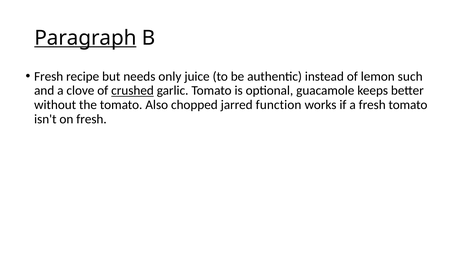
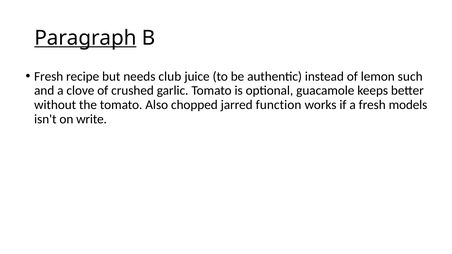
only: only -> club (170, 76)
crushed underline: present -> none (133, 91)
fresh tomato: tomato -> models (408, 105)
on fresh: fresh -> write (92, 119)
